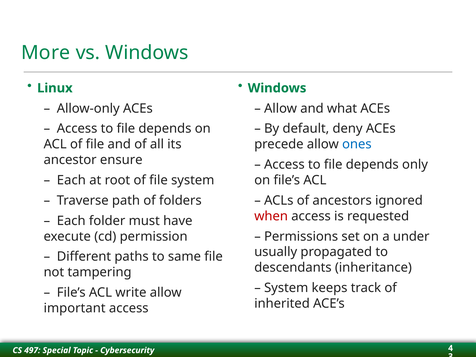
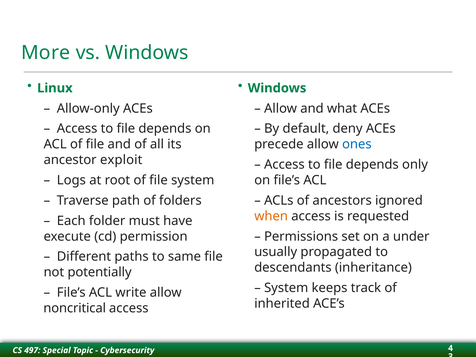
ensure: ensure -> exploit (121, 160)
Each: Each -> Logs (71, 180)
when colour: red -> orange (271, 216)
tampering: tampering -> potentially (100, 272)
important: important -> noncritical (75, 308)
